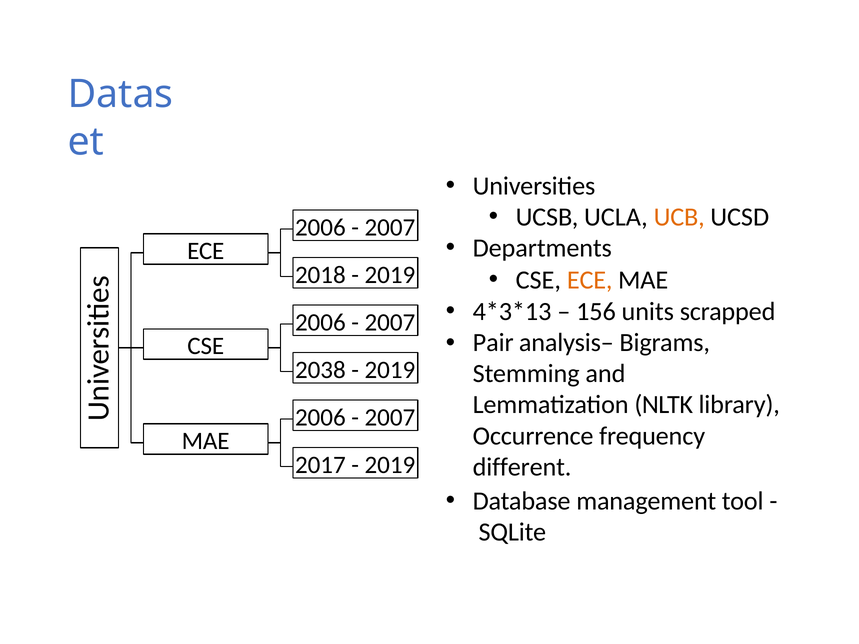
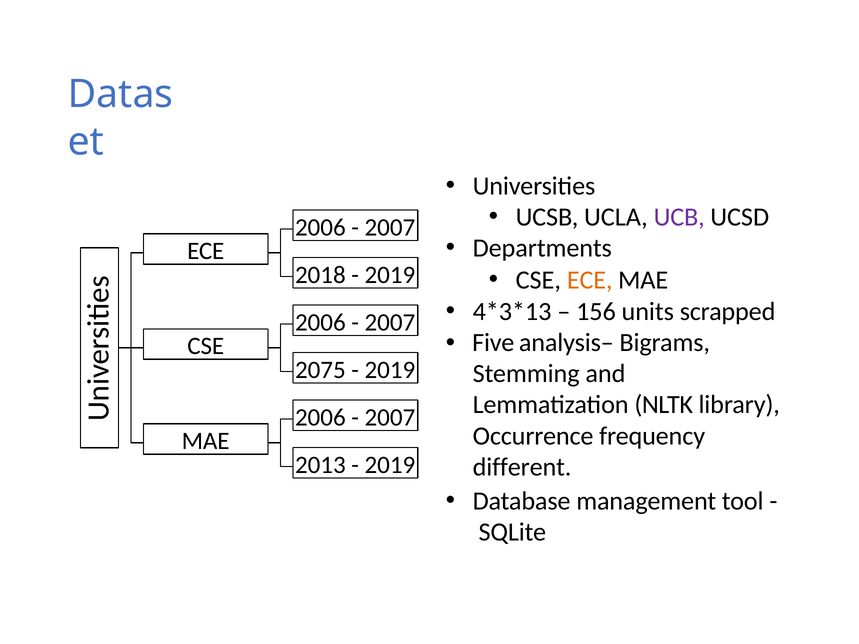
UCB colour: orange -> purple (679, 217)
Pair: Pair -> Five (493, 342)
2038: 2038 -> 2075 (320, 370)
2017: 2017 -> 2013 (320, 465)
